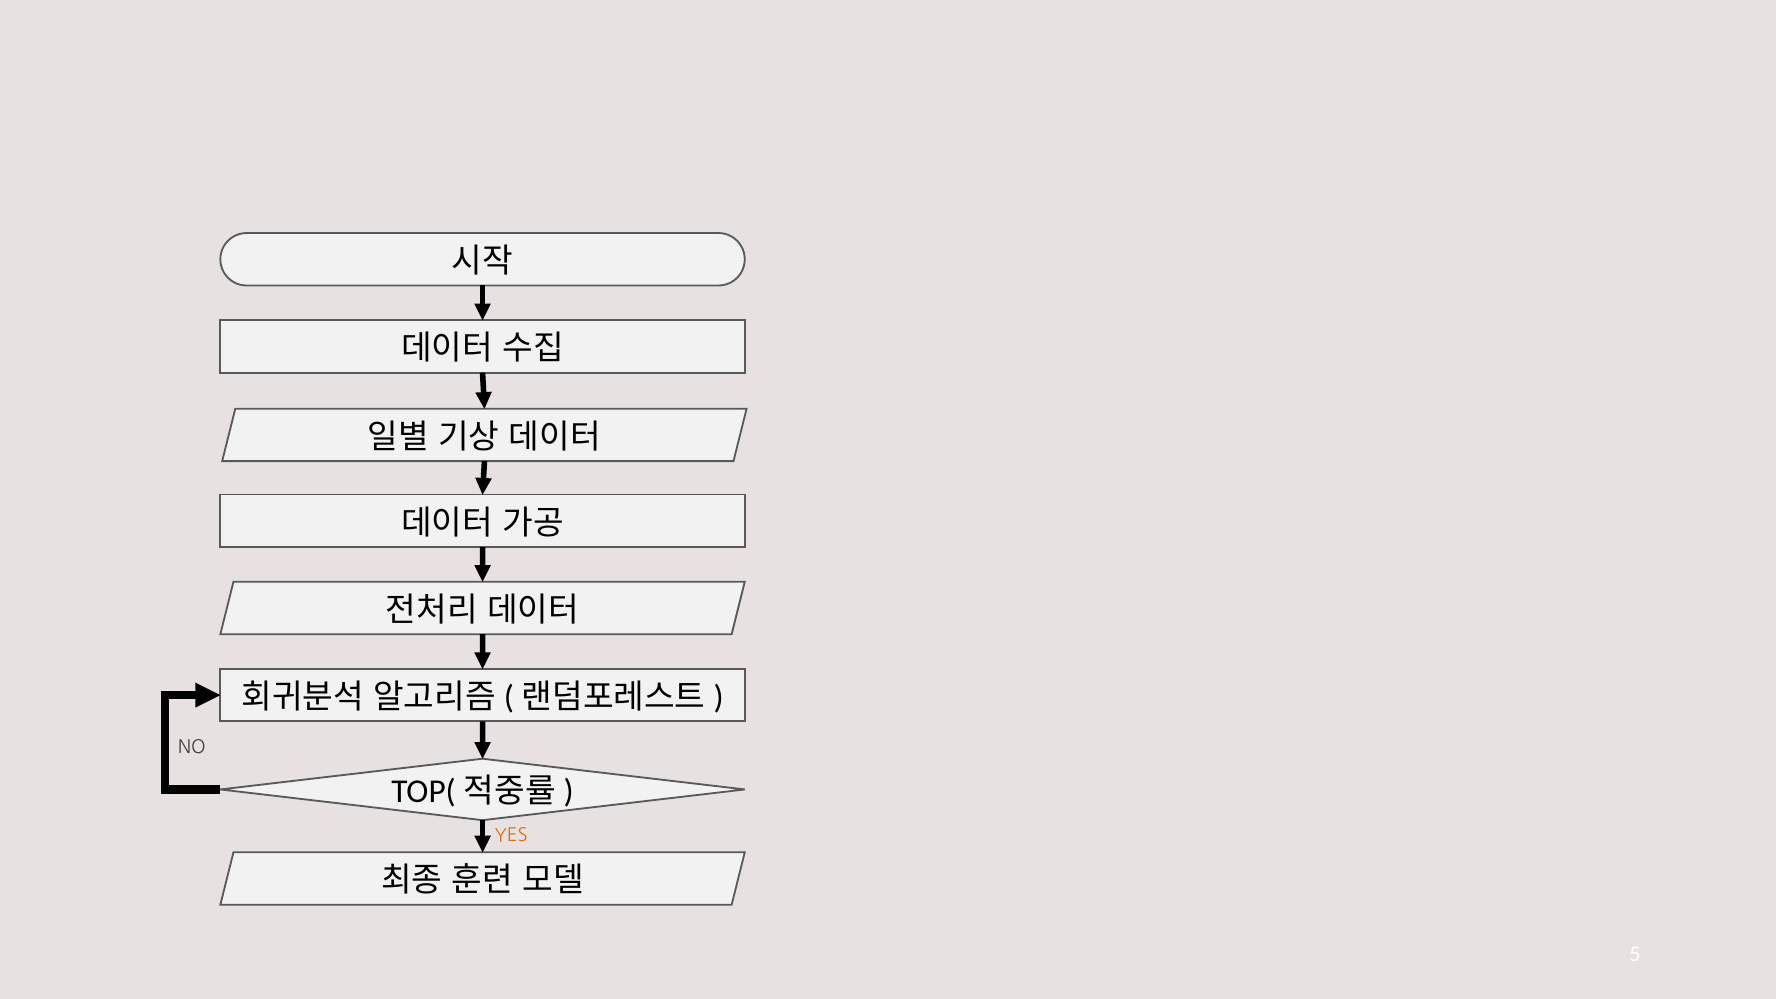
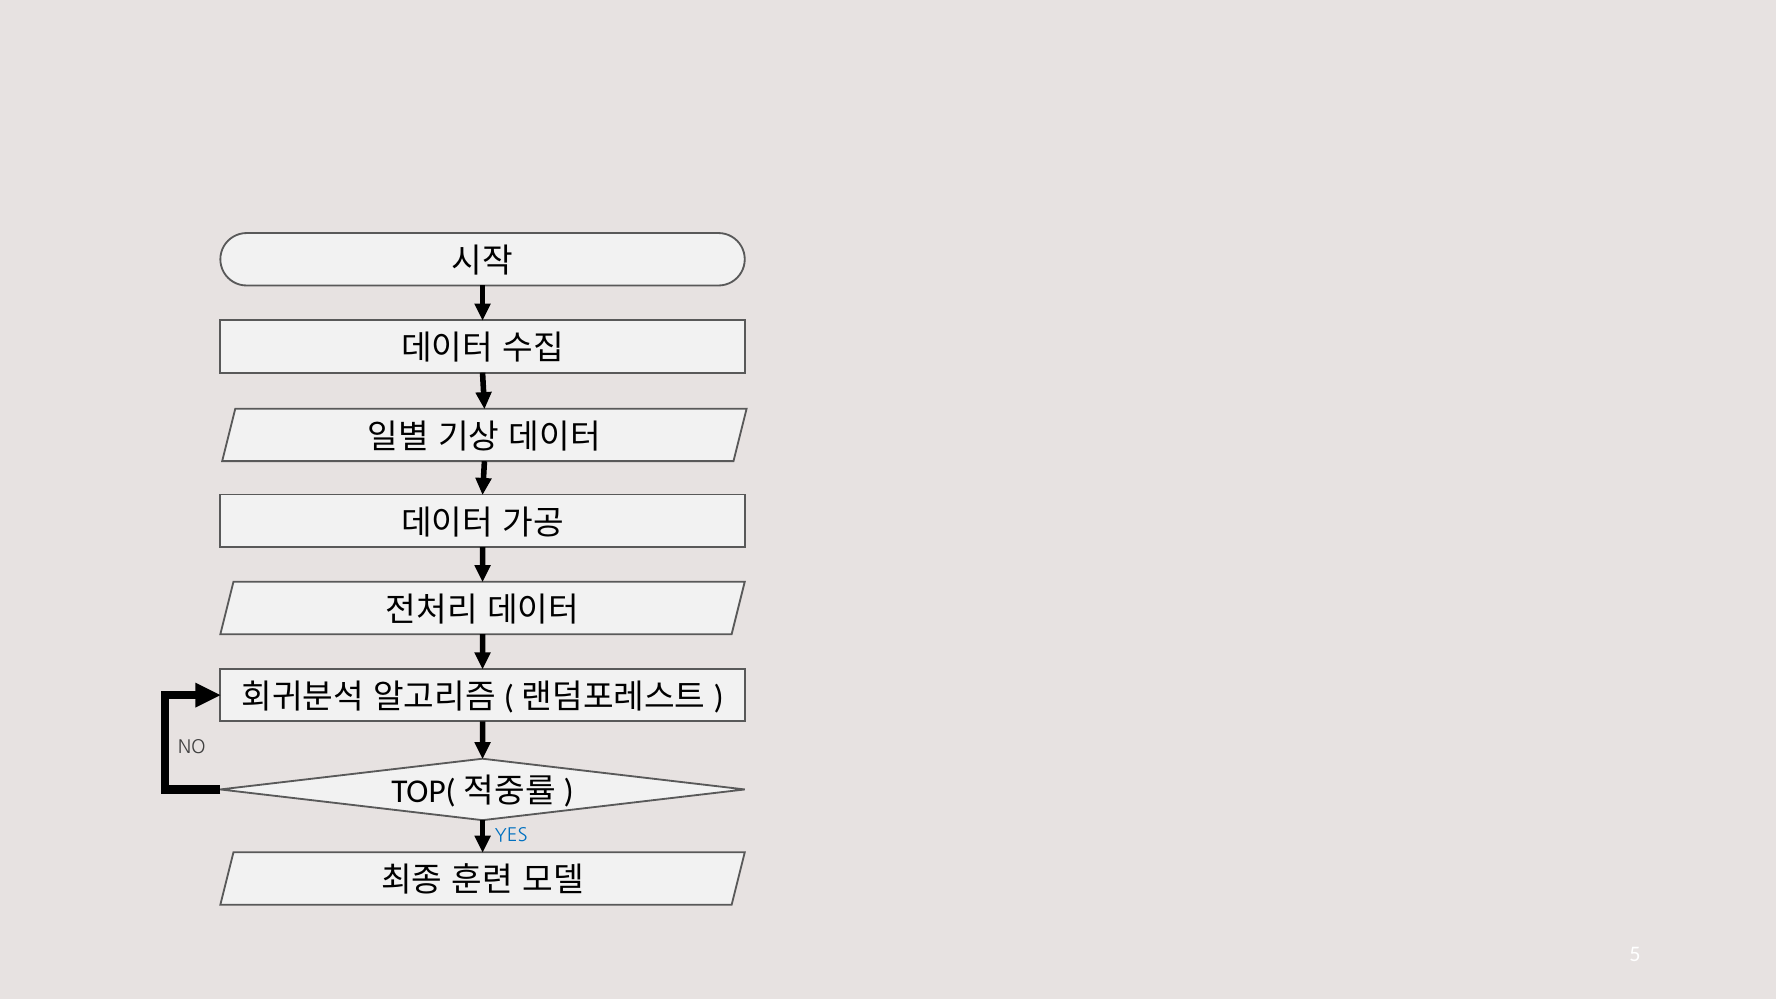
YES colour: orange -> blue (511, 835)
